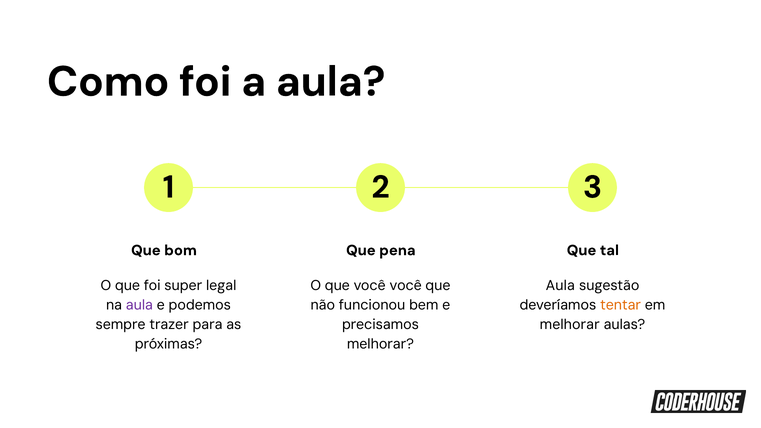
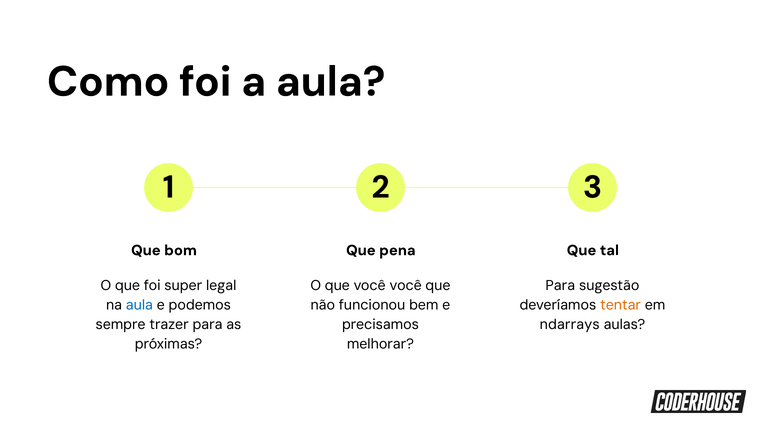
Aula: Aula -> Para (560, 285)
aula colour: purple -> blue (139, 305)
melhorar: melhorar -> ndarrays (570, 325)
